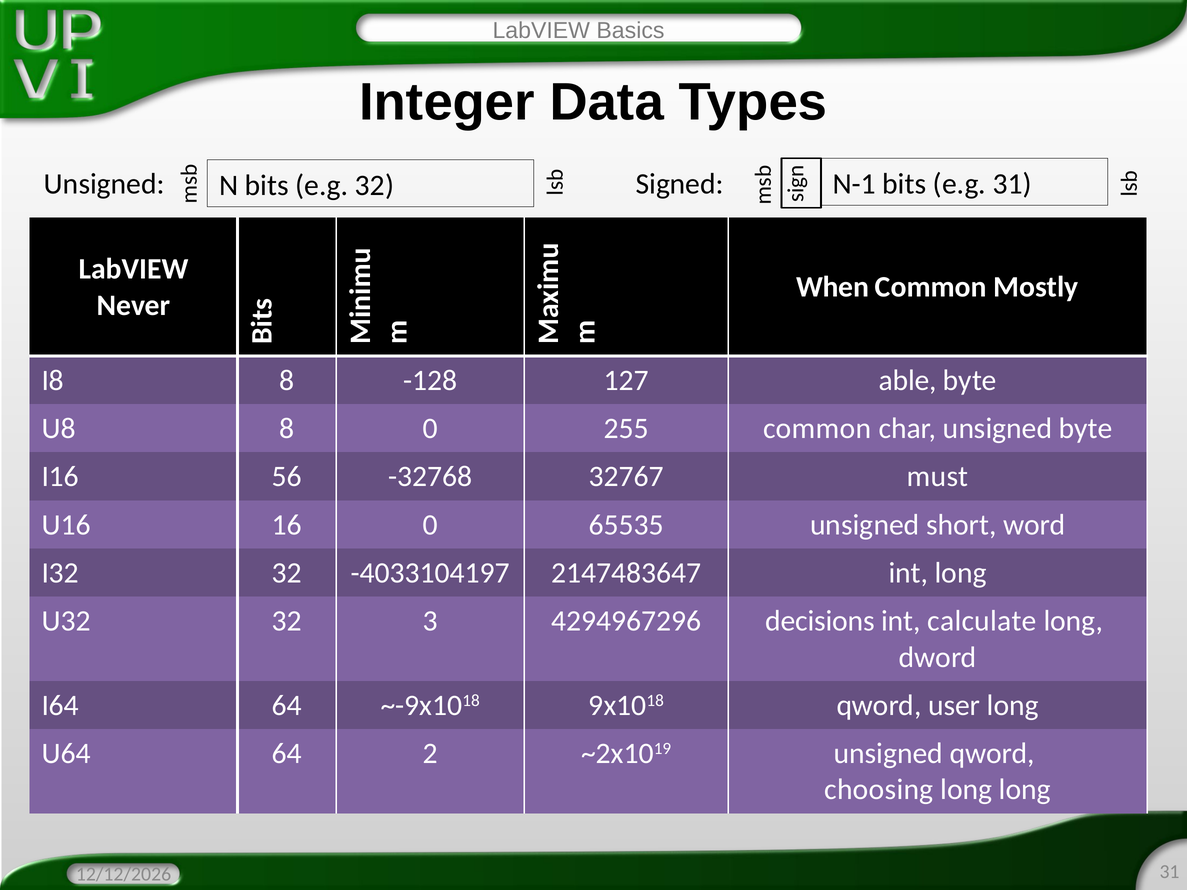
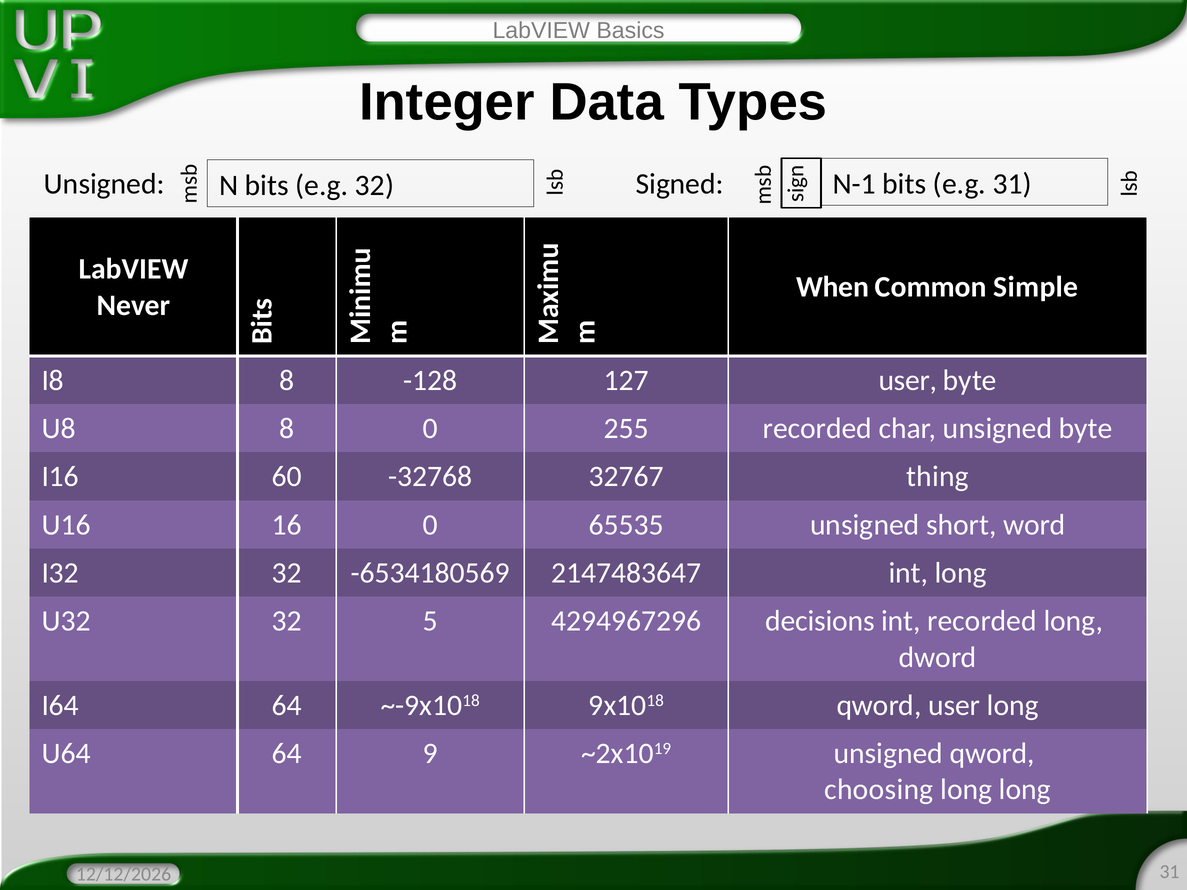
Mostly: Mostly -> Simple (1036, 287)
127 able: able -> user (908, 381)
255 common: common -> recorded (817, 429)
56: 56 -> 60 (287, 477)
must: must -> thing (938, 477)
-4033104197: -4033104197 -> -6534180569 (430, 573)
3: 3 -> 5 (430, 621)
int calculate: calculate -> recorded (982, 621)
2: 2 -> 9 (430, 754)
